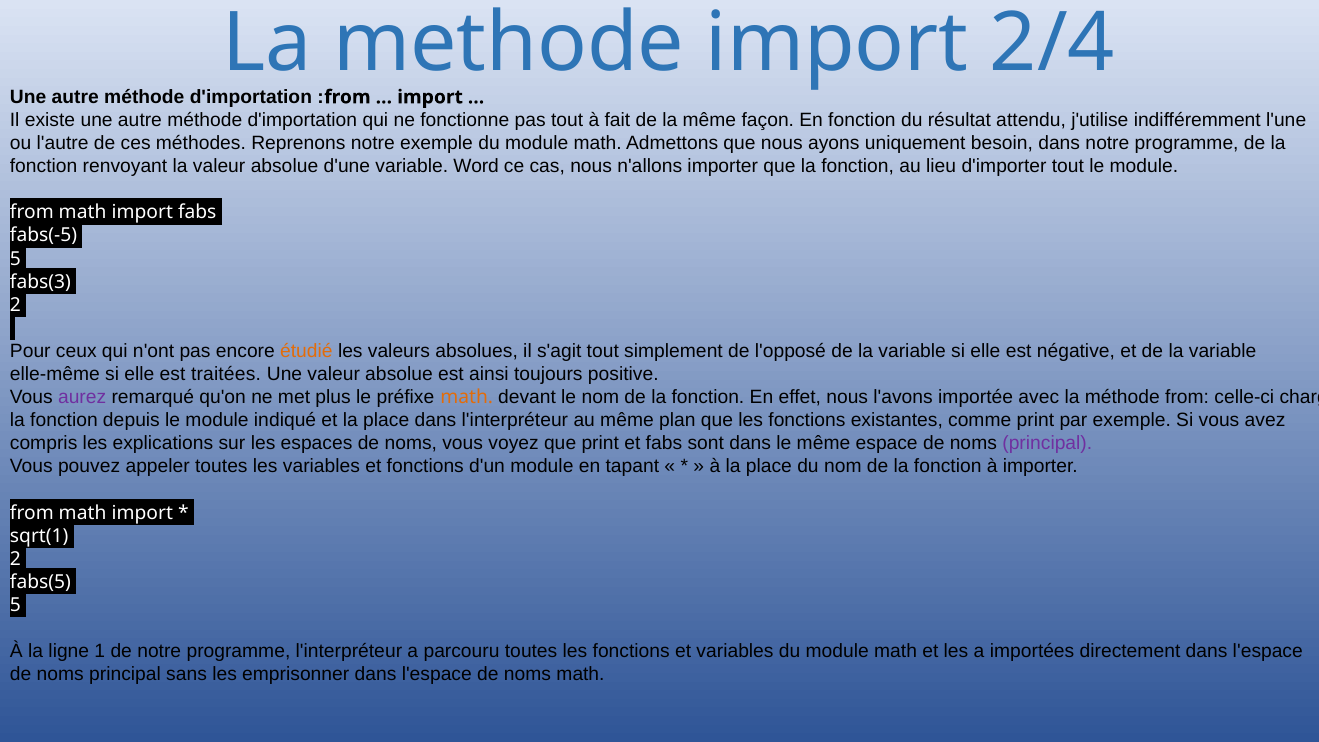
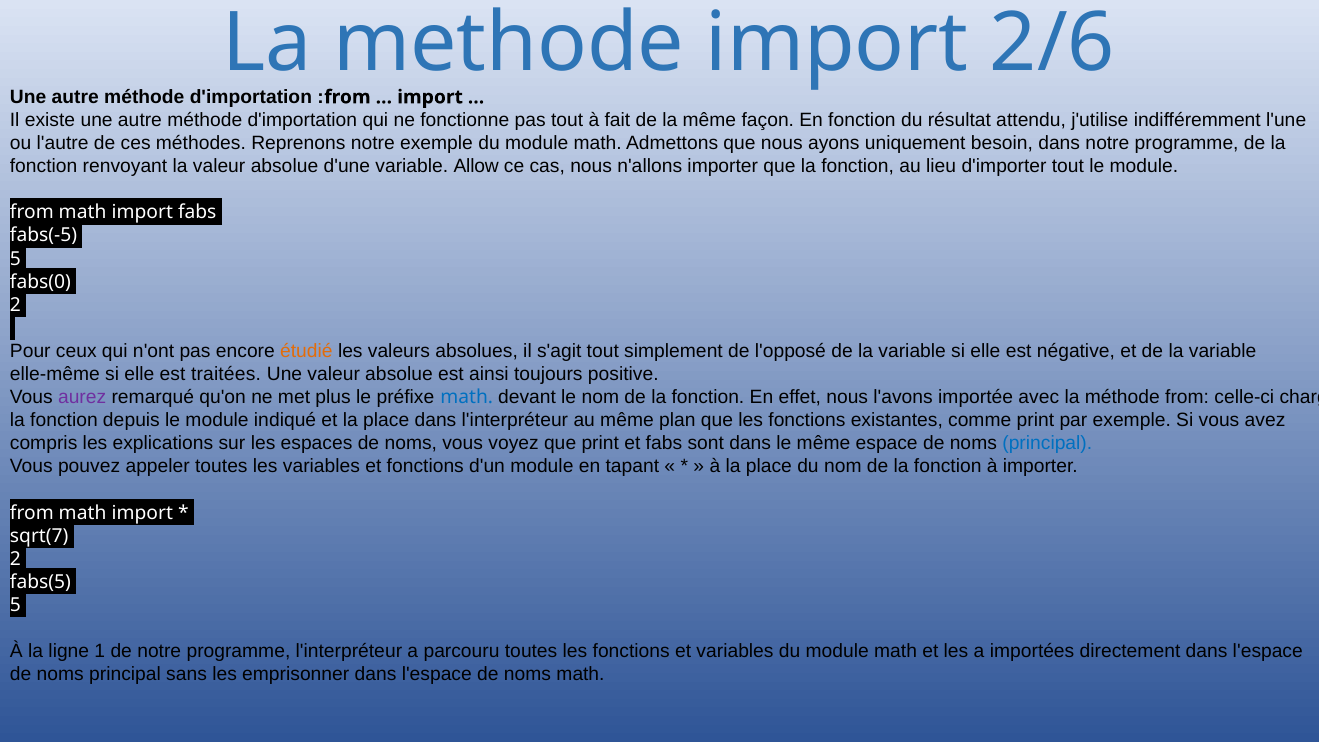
2/4: 2/4 -> 2/6 (1052, 43)
Word: Word -> Allow (476, 166)
fabs(3: fabs(3 -> fabs(0 (40, 282)
math colour: orange -> blue (467, 397)
principal colour: purple -> blue (1047, 443)
sqrt(1: sqrt(1 -> sqrt(7 (39, 536)
